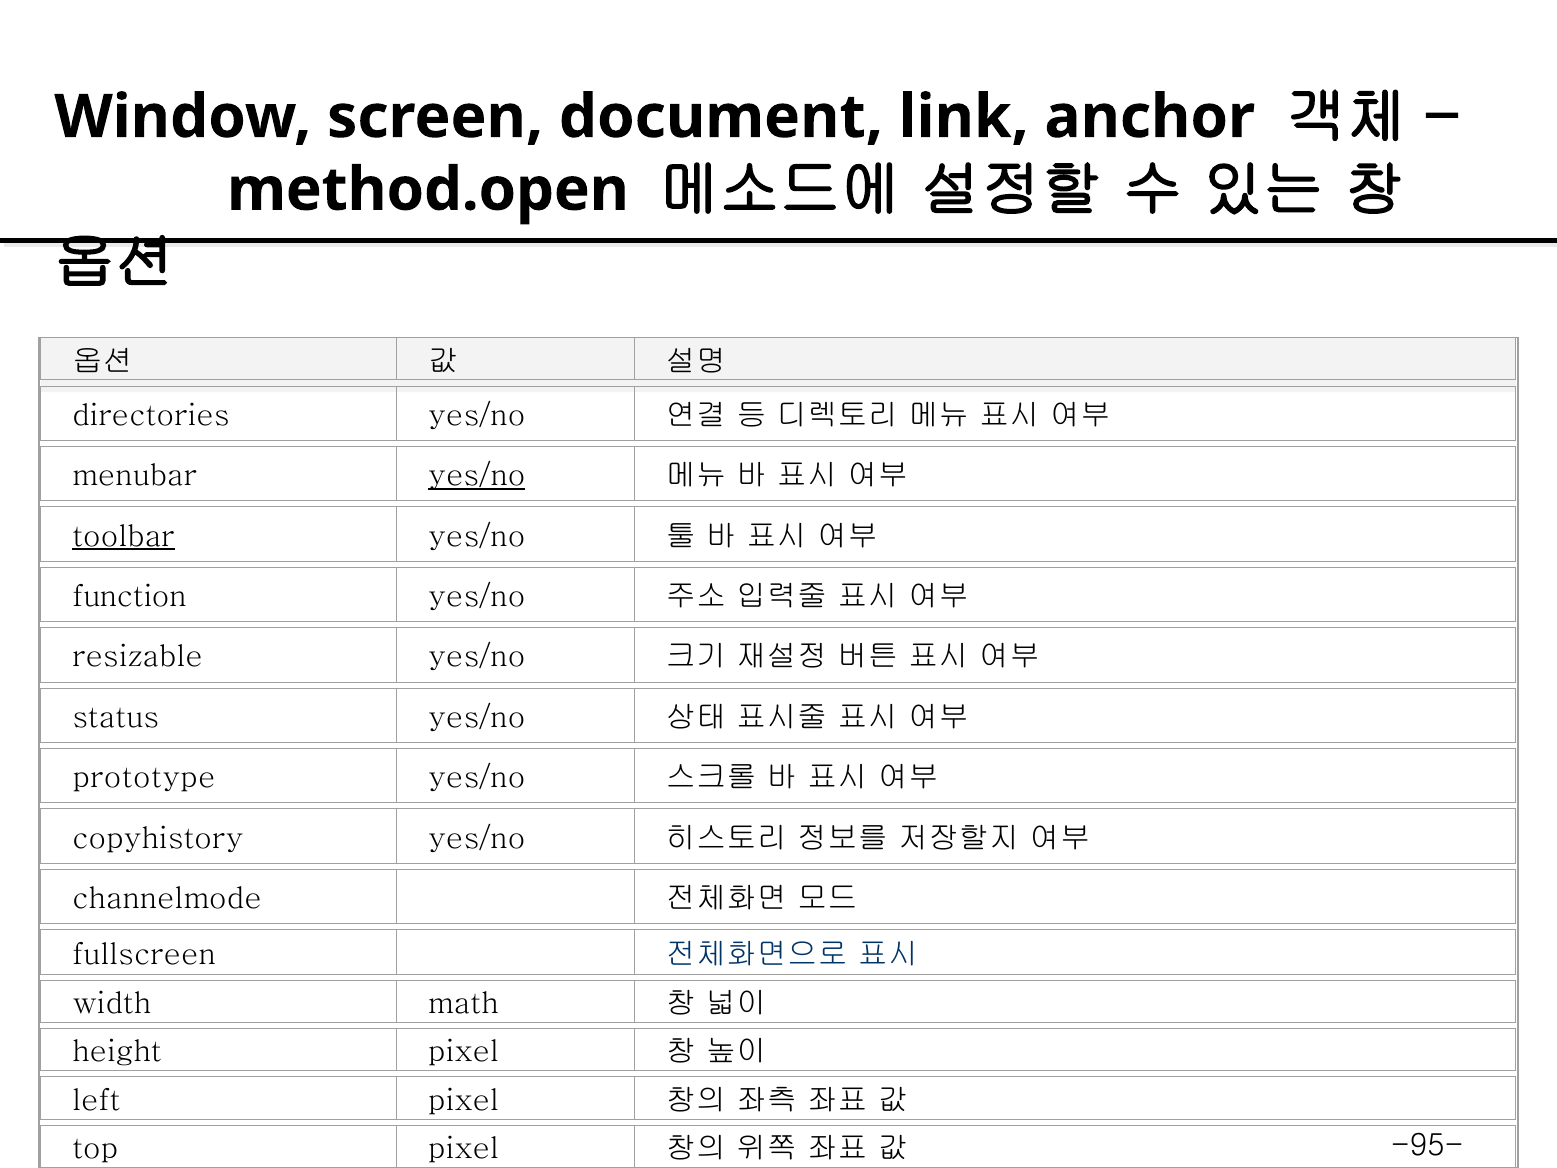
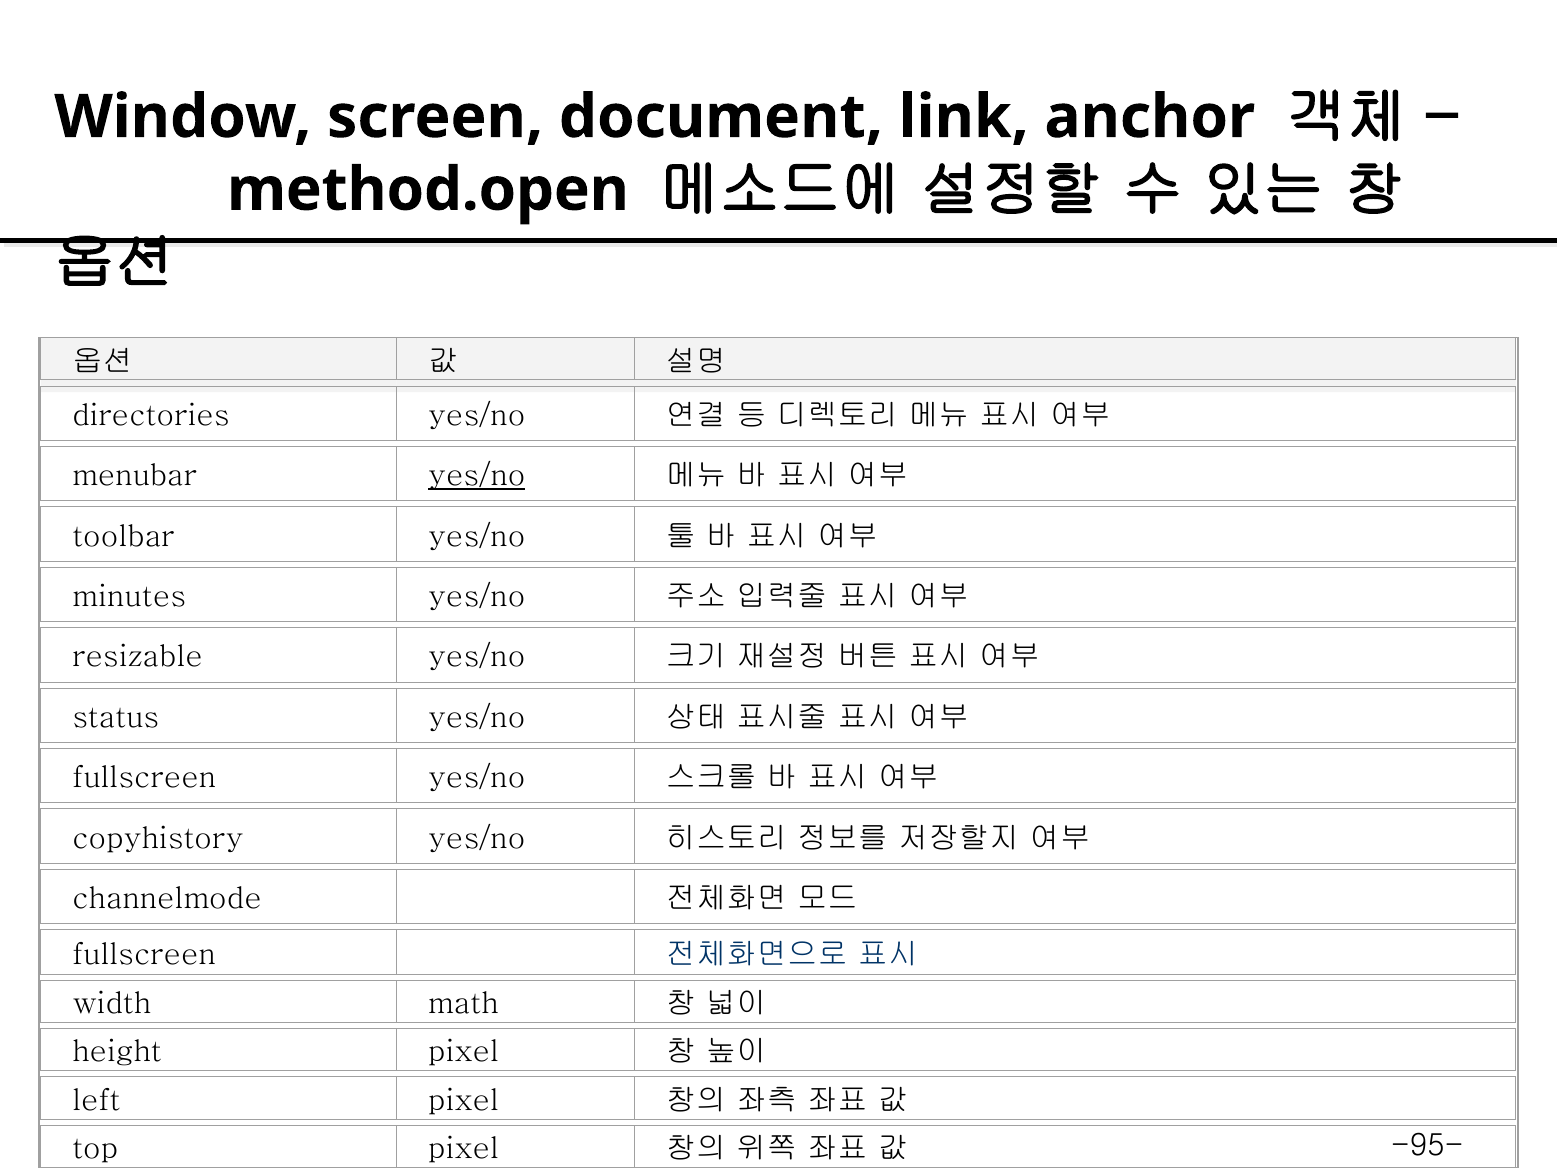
toolbar underline: present -> none (123, 536)
function: function -> minutes (129, 596)
prototype: prototype -> fullscreen (144, 778)
